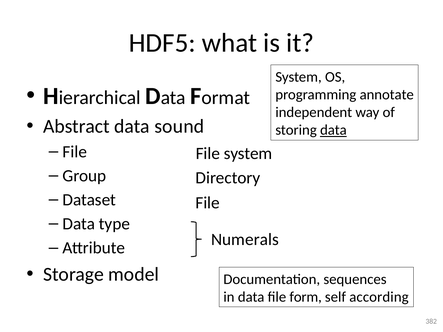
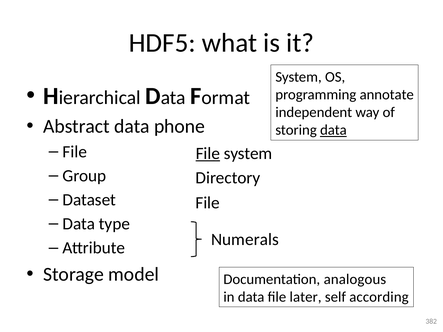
sound: sound -> phone (179, 126)
File underline: none -> present (208, 154)
sequences: sequences -> analogous (355, 279)
form: form -> later (306, 297)
